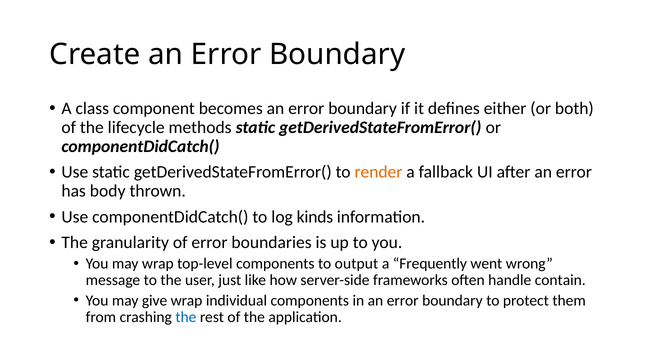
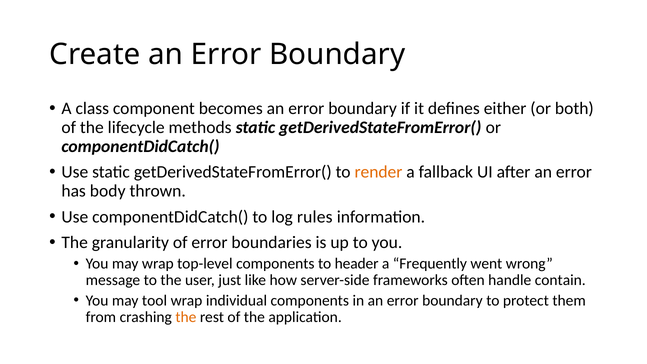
kinds: kinds -> rules (315, 217)
output: output -> header (357, 264)
give: give -> tool (155, 300)
the colour: blue -> orange (186, 317)
